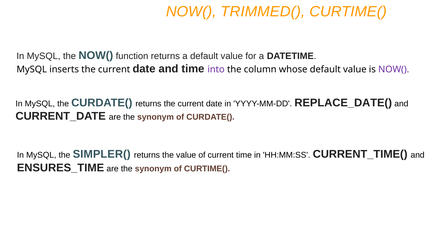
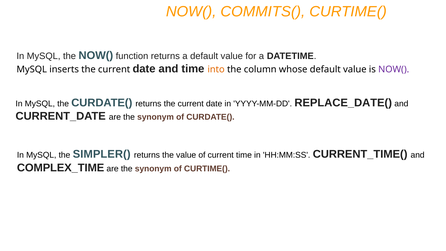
TRIMMED(: TRIMMED( -> COMMITS( (263, 12)
into colour: purple -> orange (216, 69)
ENSURES_TIME: ENSURES_TIME -> COMPLEX_TIME (61, 168)
